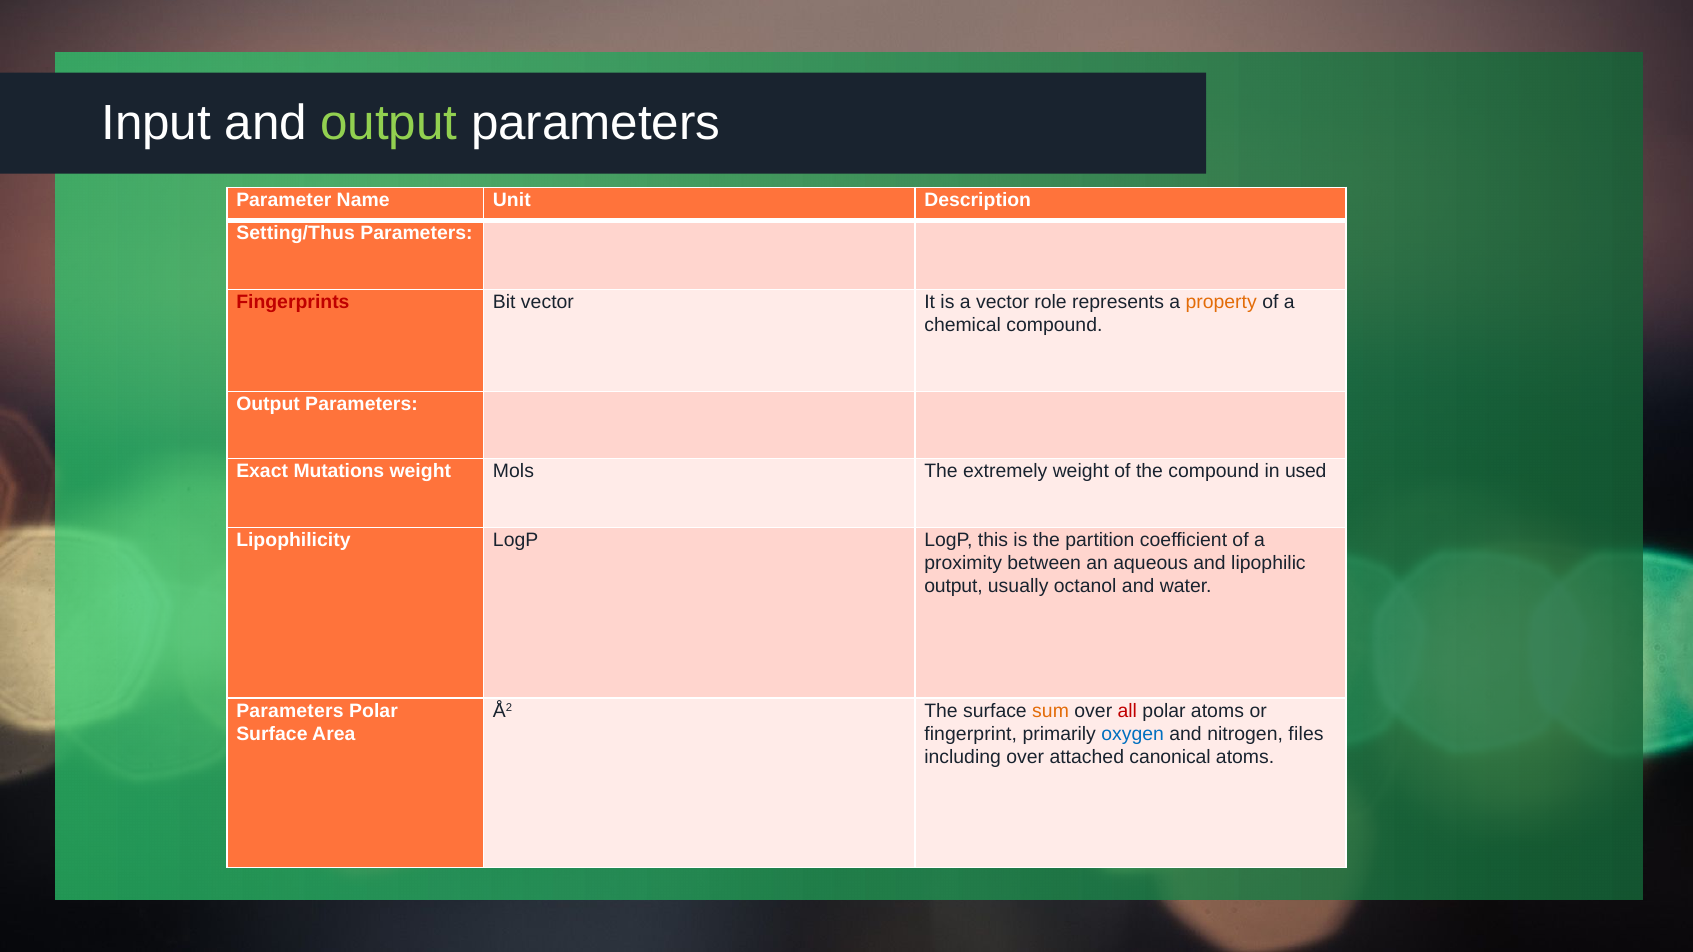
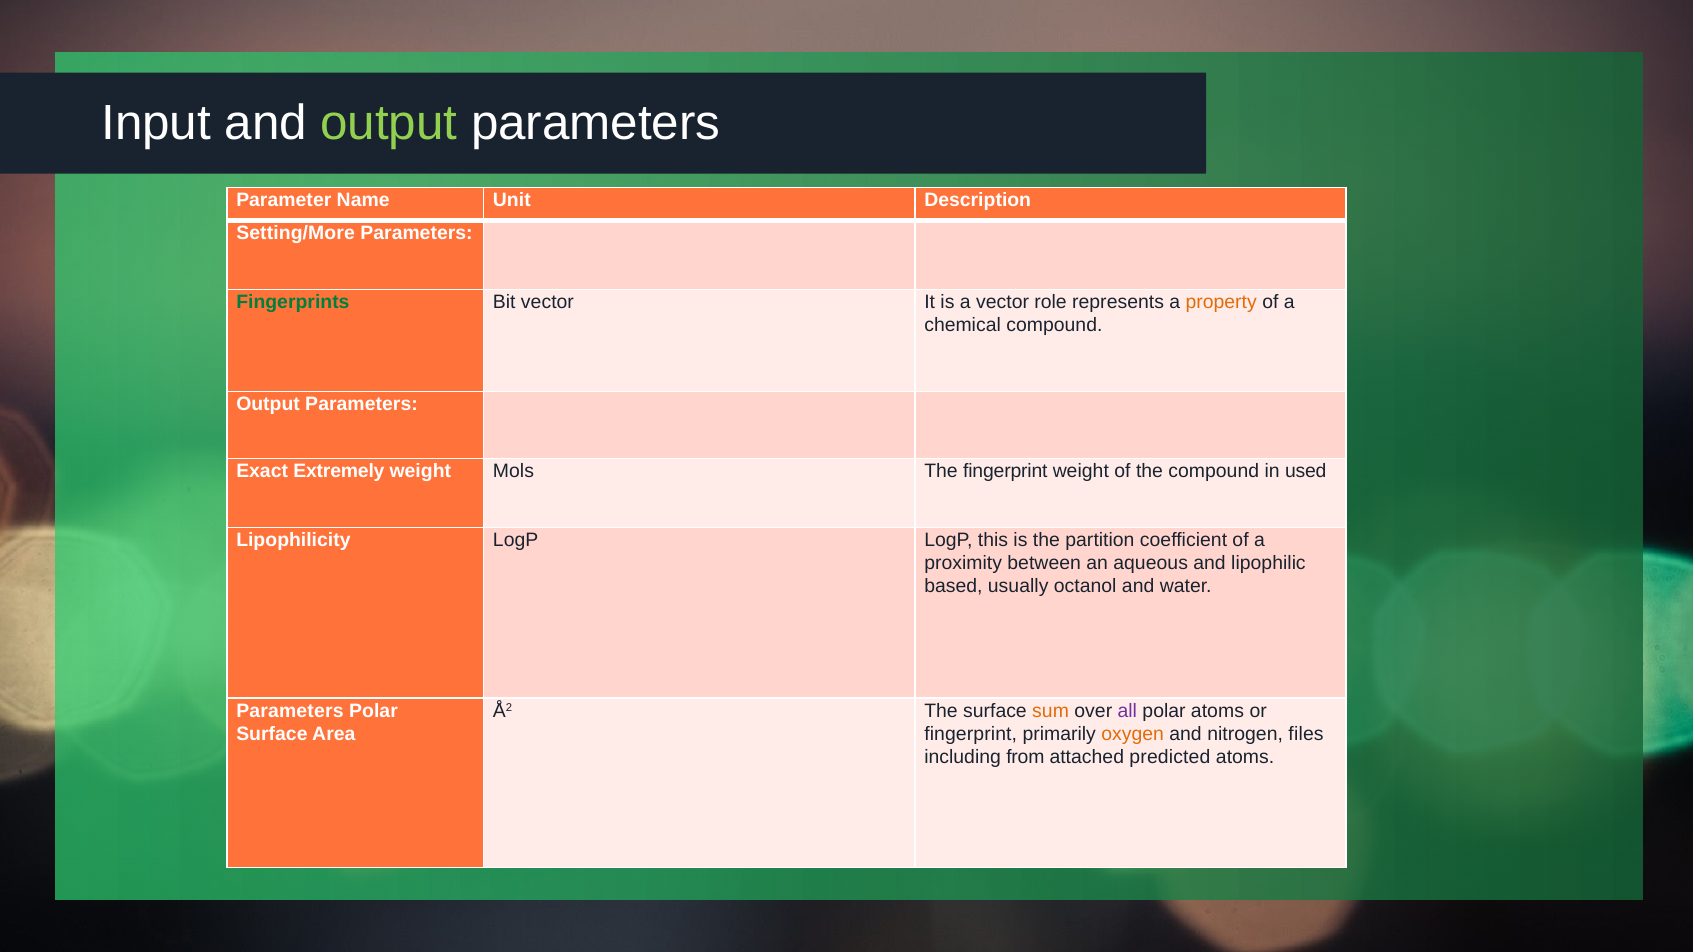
Setting/Thus: Setting/Thus -> Setting/More (296, 234)
Fingerprints colour: red -> green (293, 302)
Mutations: Mutations -> Extremely (339, 472)
The extremely: extremely -> fingerprint (1005, 472)
output: output -> based (953, 586)
all colour: red -> purple (1127, 711)
oxygen colour: blue -> orange (1133, 734)
including over: over -> from (1025, 757)
canonical: canonical -> predicted (1170, 757)
